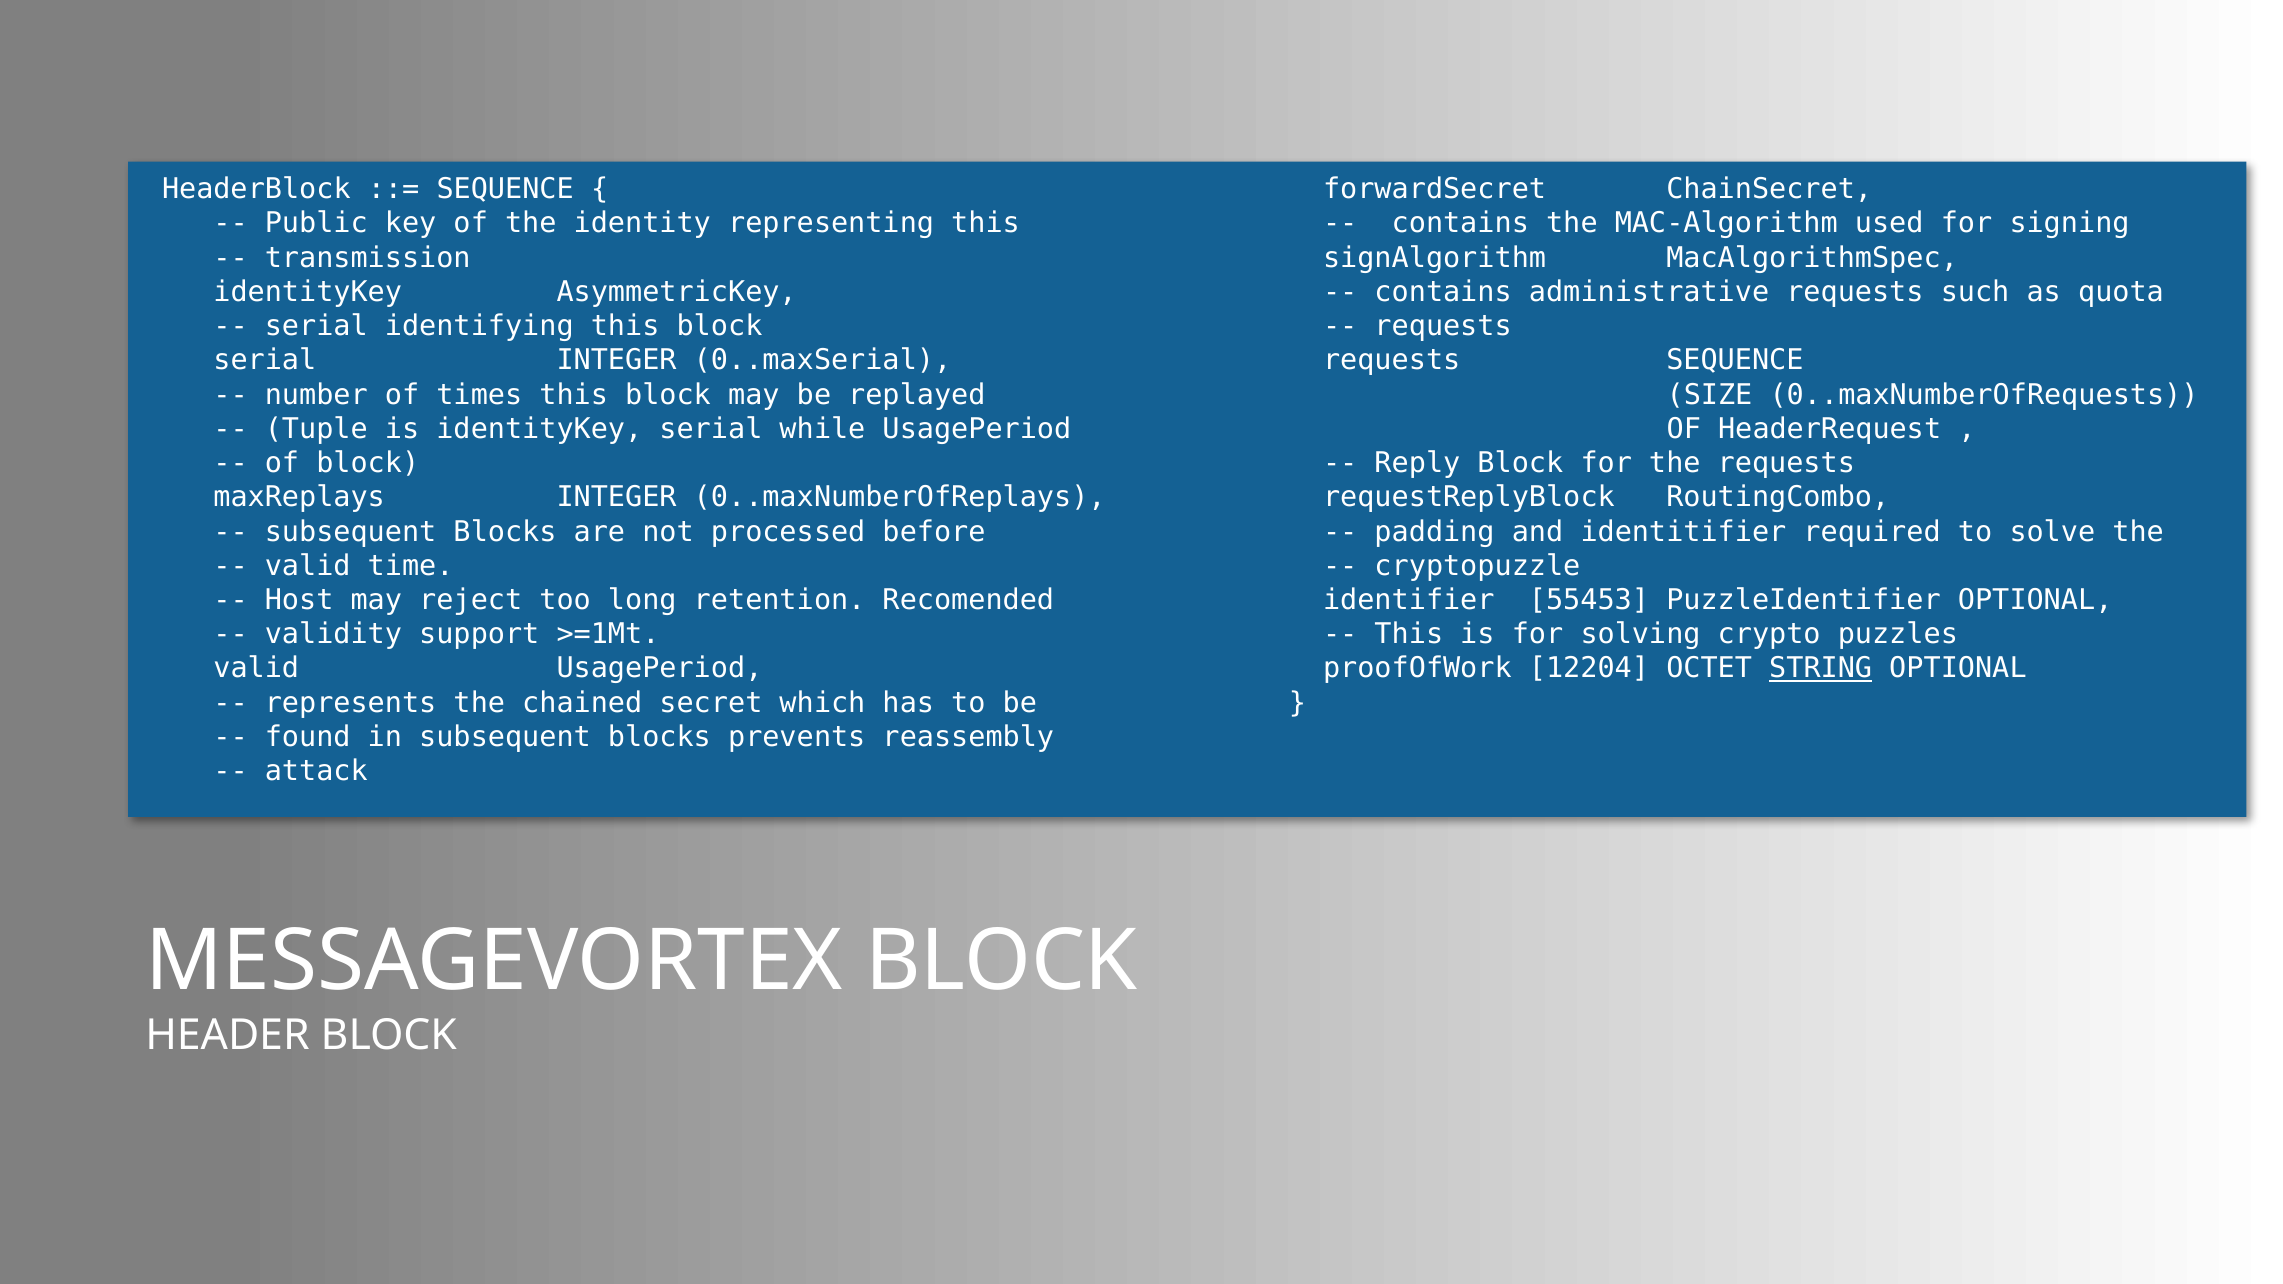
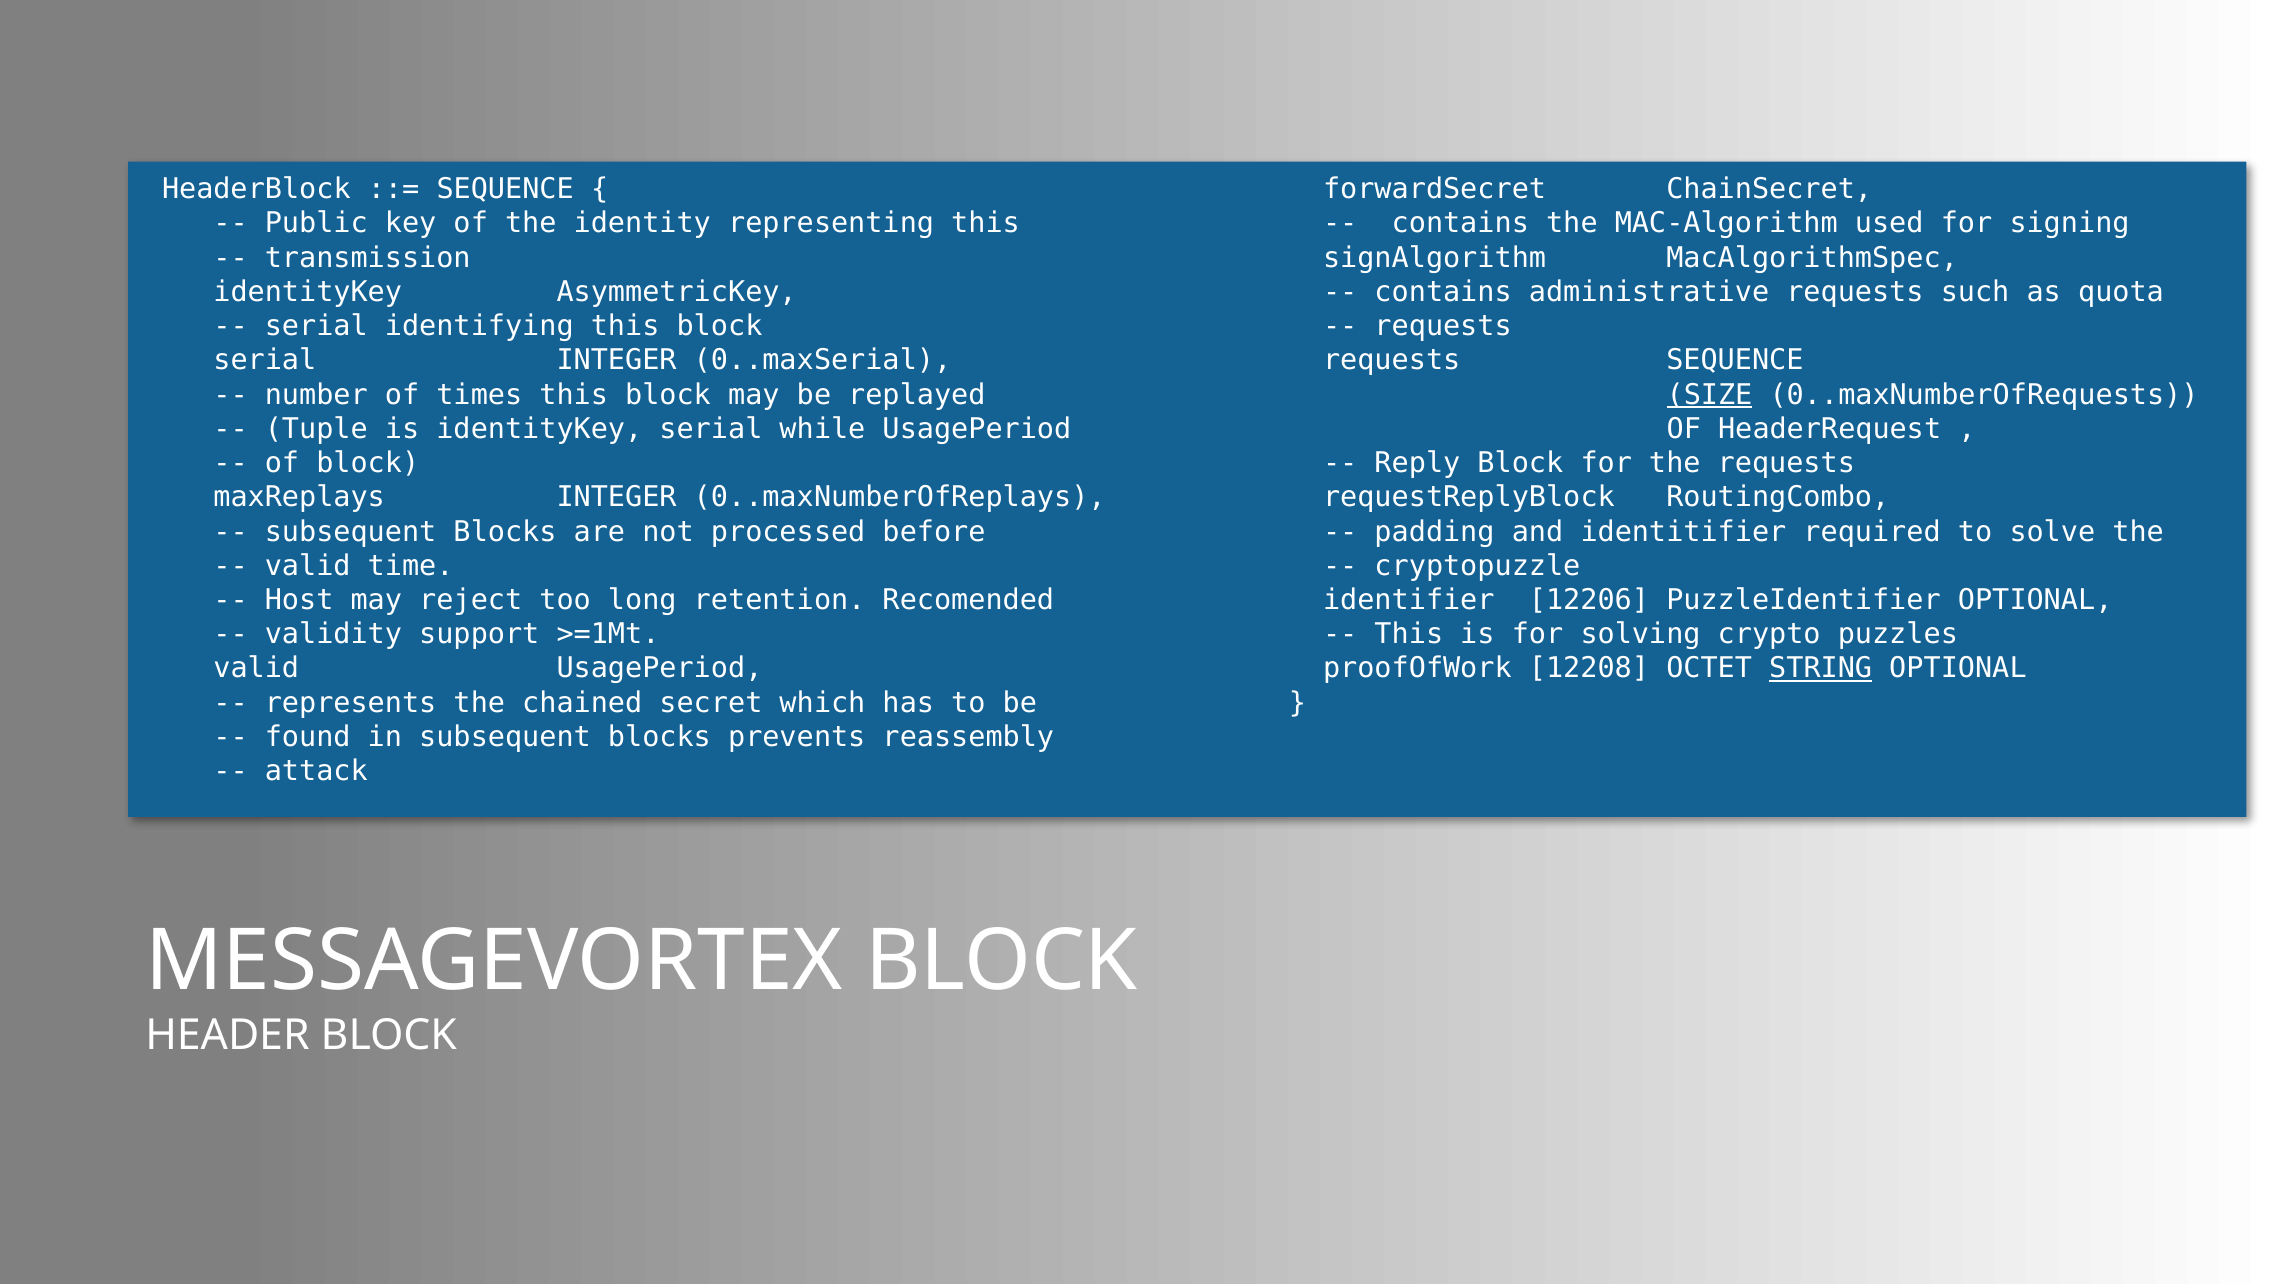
SIZE underline: none -> present (1710, 395)
55453: 55453 -> 12206 (1589, 600)
12204: 12204 -> 12208 (1589, 669)
